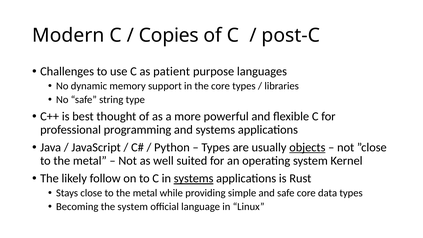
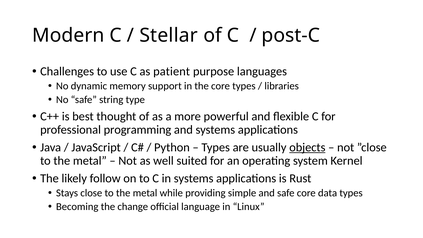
Copies: Copies -> Stellar (169, 36)
systems underline: present -> none (194, 178)
the system: system -> change (133, 207)
